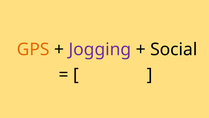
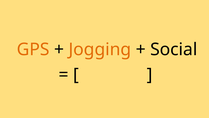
Jogging colour: purple -> orange (100, 49)
